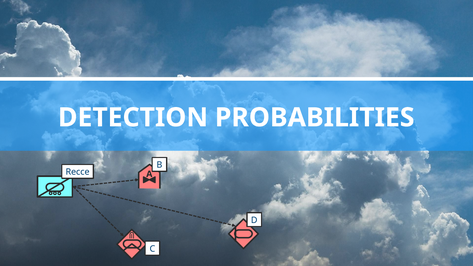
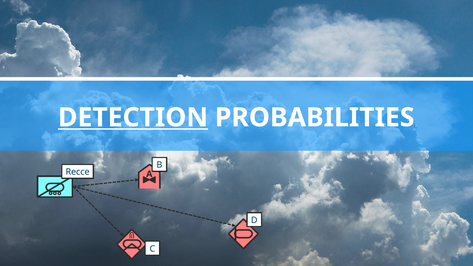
DETECTION underline: none -> present (133, 118)
